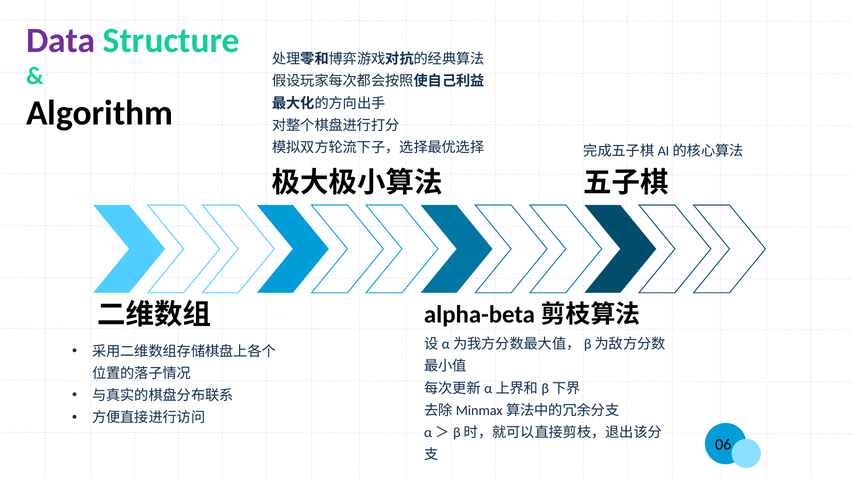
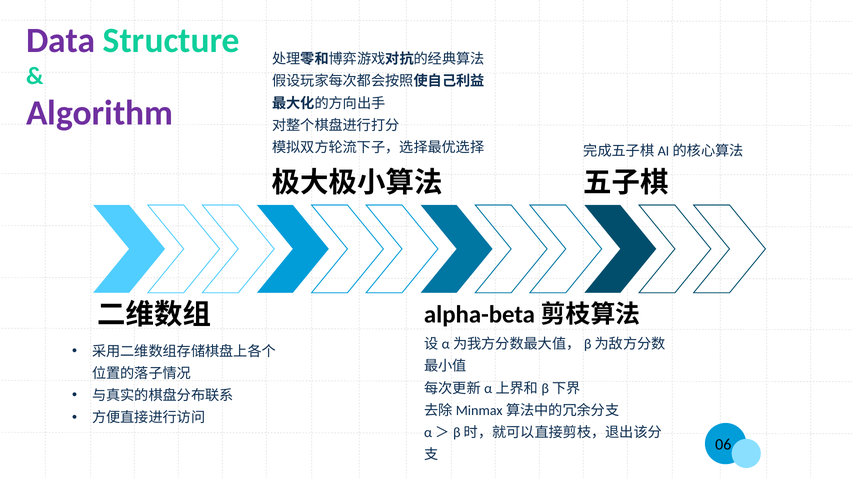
Algorithm colour: black -> purple (100, 113)
